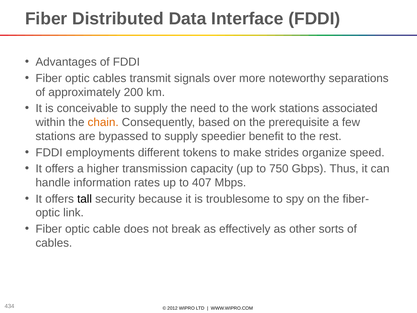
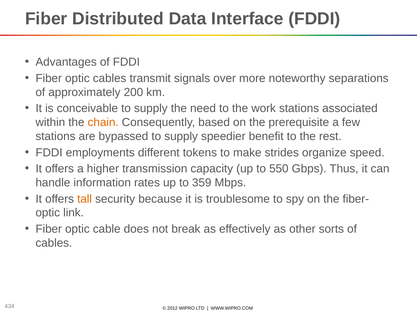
750: 750 -> 550 (279, 169)
407: 407 -> 359 (202, 183)
tall colour: black -> orange (85, 199)
